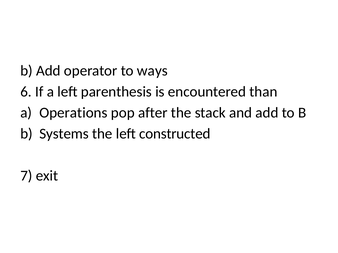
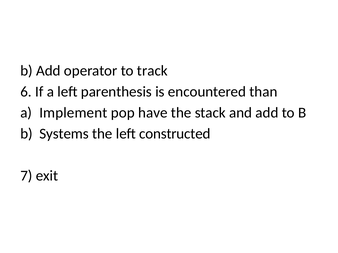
ways: ways -> track (152, 71)
Operations: Operations -> Implement (73, 113)
after: after -> have (153, 113)
